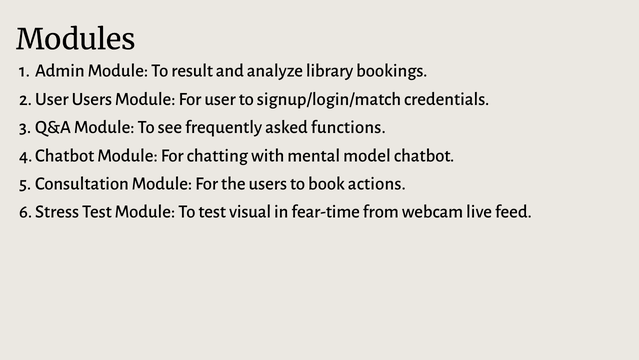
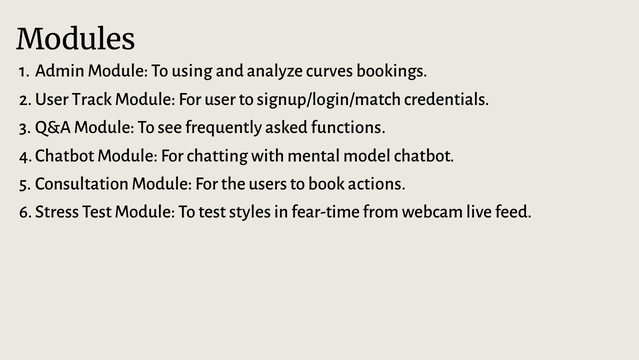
result: result -> using (192, 71)
library: library -> curves (330, 71)
Users: Users -> Track (92, 99)
visual: visual -> styles (250, 211)
